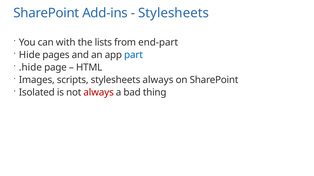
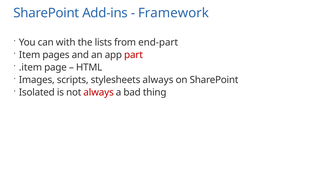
Stylesheets: Stylesheets -> Framework (174, 13)
Hide: Hide -> Item (30, 55)
part colour: blue -> red (134, 55)
.hide: .hide -> .item (30, 68)
